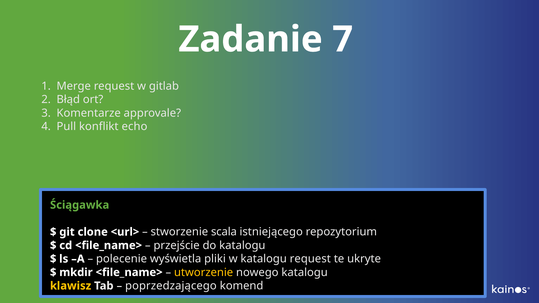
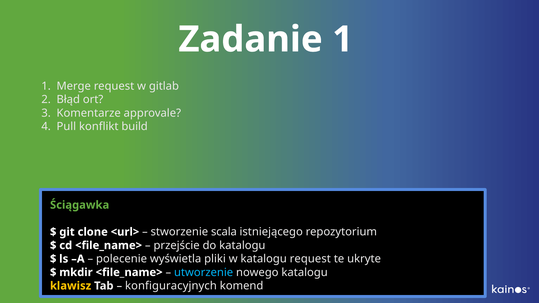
Zadanie 7: 7 -> 1 (343, 39)
echo: echo -> build (135, 127)
utworzenie colour: yellow -> light blue (204, 273)
poprzedzającego: poprzedzającego -> konfiguracyjnych (171, 286)
